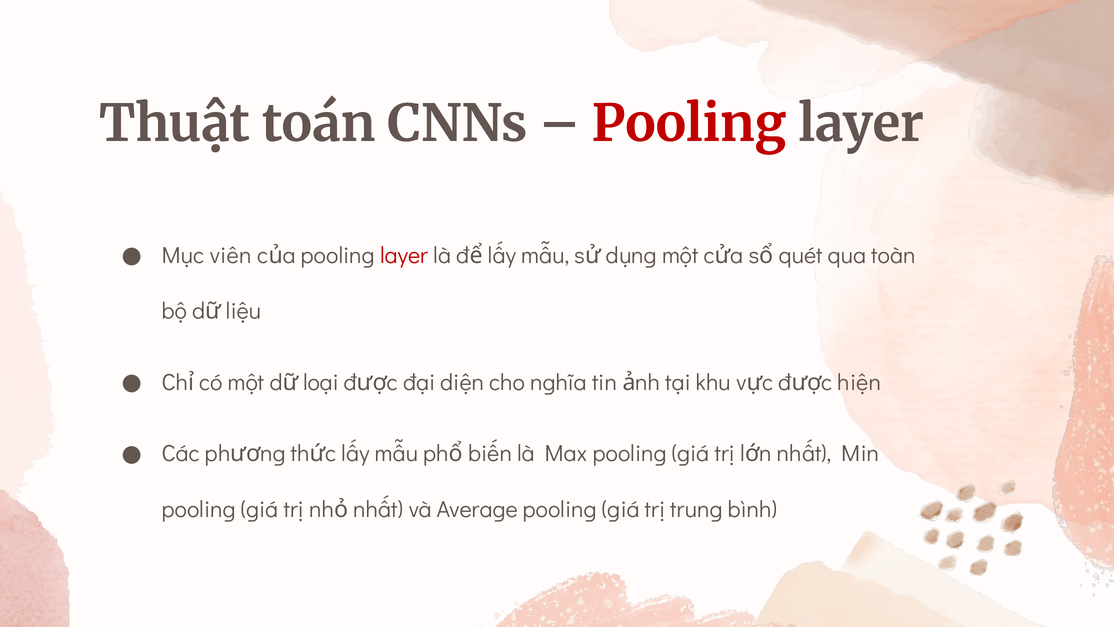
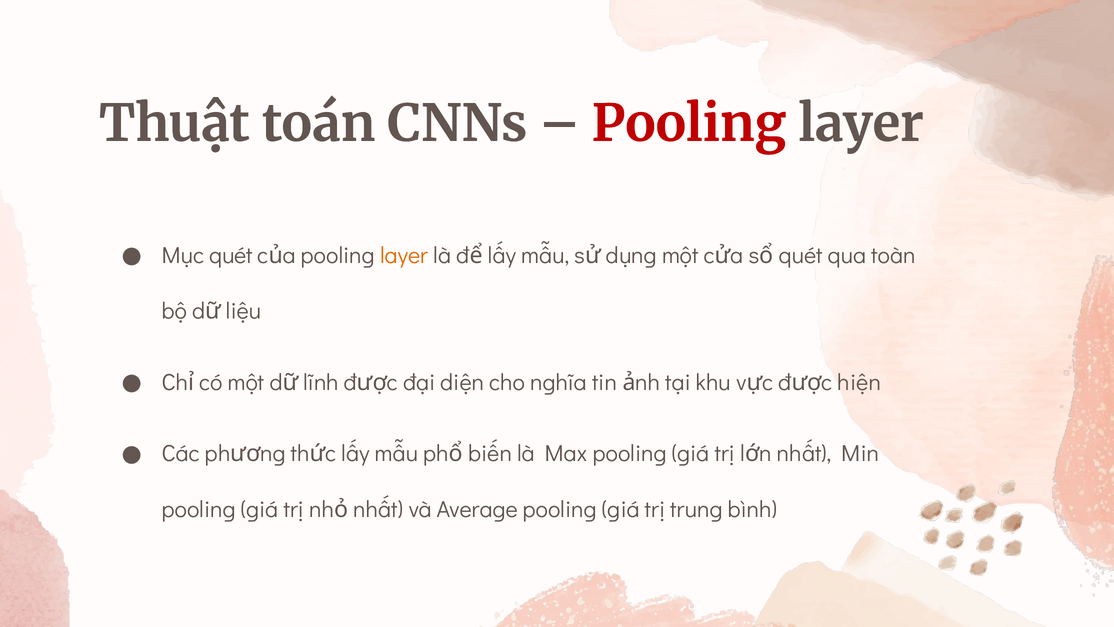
Mục viên: viên -> quét (231, 255)
layer colour: red -> orange (404, 255)
loại: loại -> lĩnh (321, 382)
